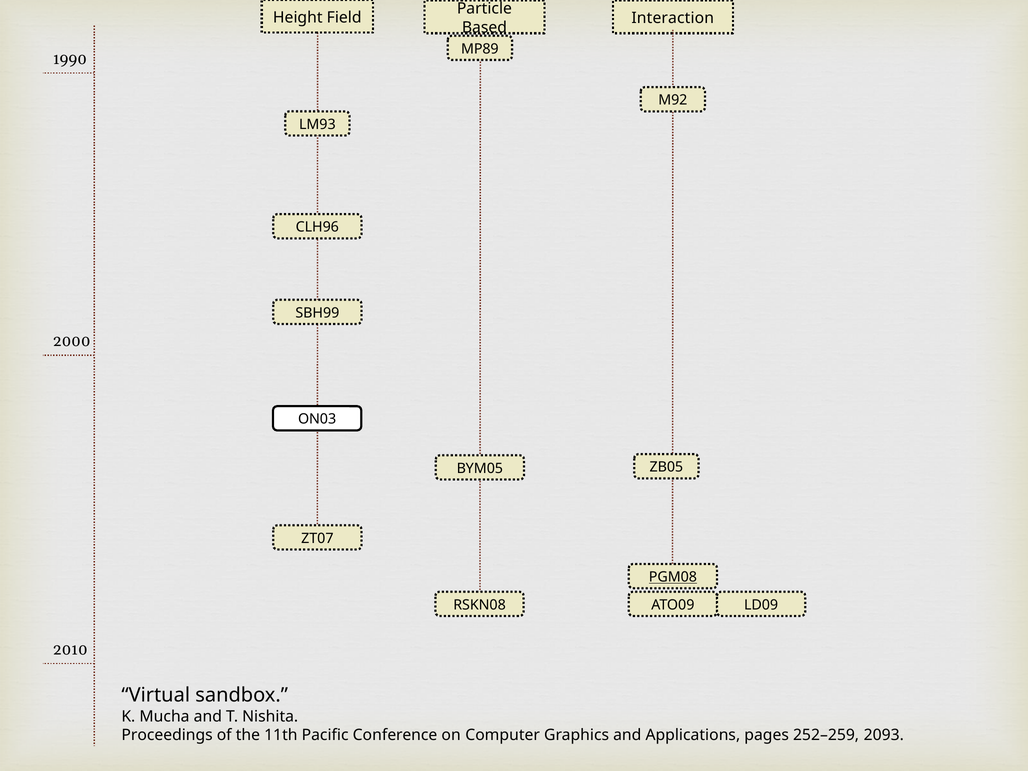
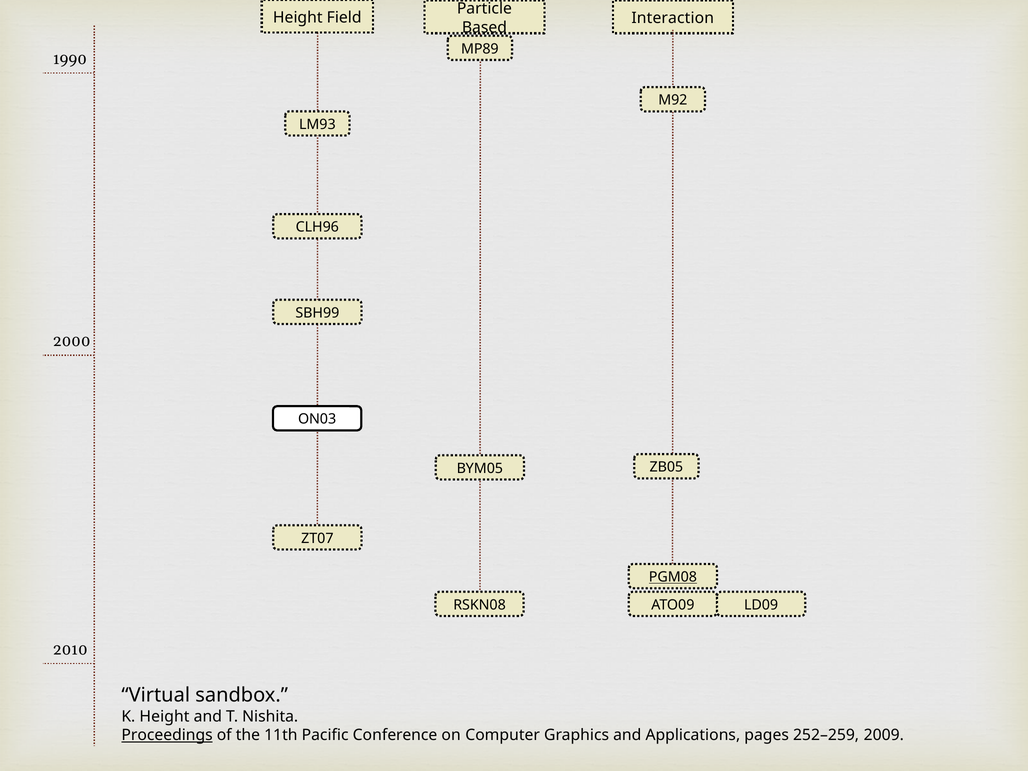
K Mucha: Mucha -> Height (164, 716)
Proceedings underline: none -> present (167, 735)
2093: 2093 -> 2009 (884, 735)
